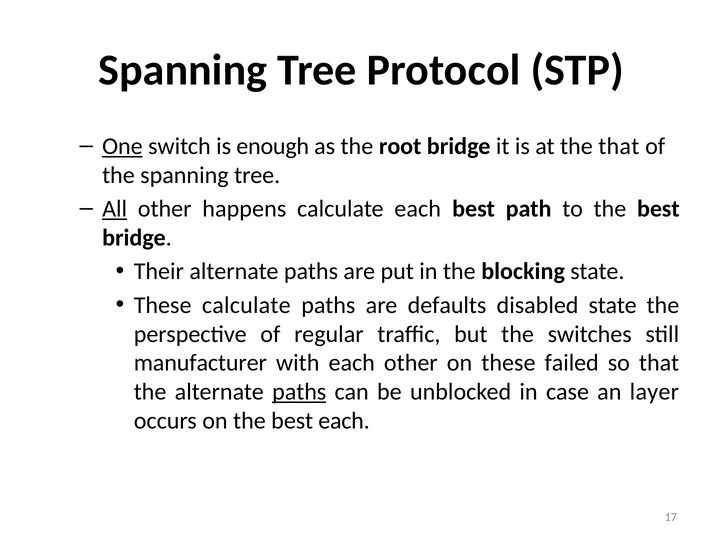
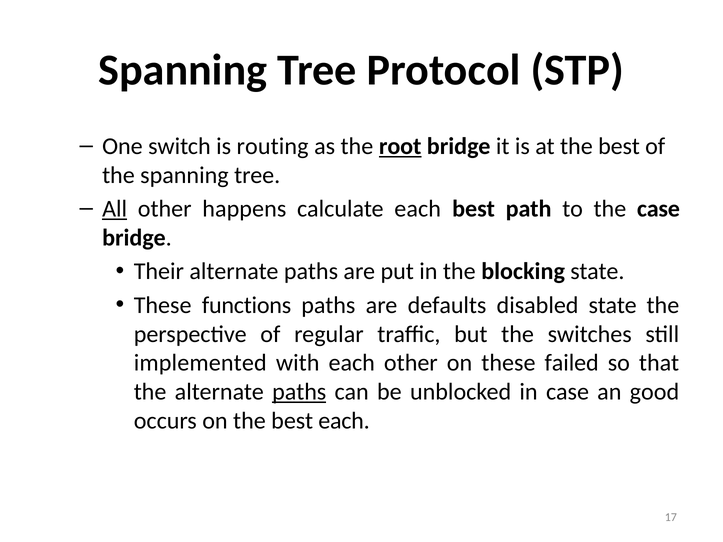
One underline: present -> none (122, 146)
enough: enough -> routing (273, 146)
root underline: none -> present (400, 146)
at the that: that -> best (619, 146)
to the best: best -> case (658, 209)
These calculate: calculate -> functions (247, 305)
manufacturer: manufacturer -> implemented (200, 363)
layer: layer -> good (654, 392)
